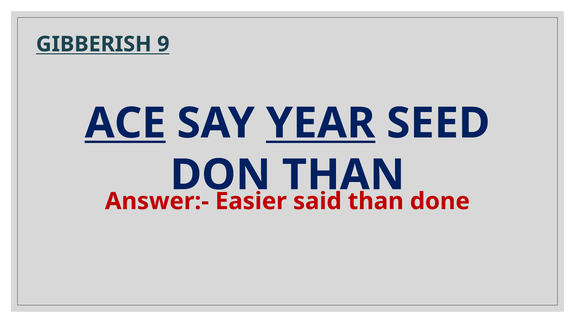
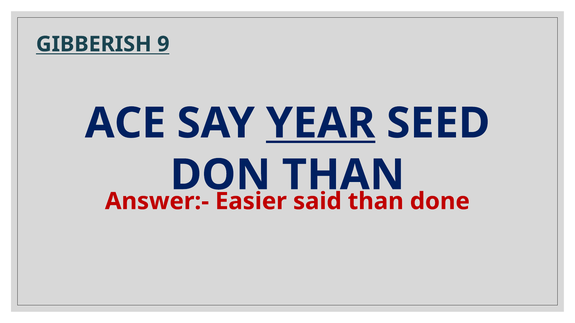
ACE underline: present -> none (125, 123)
